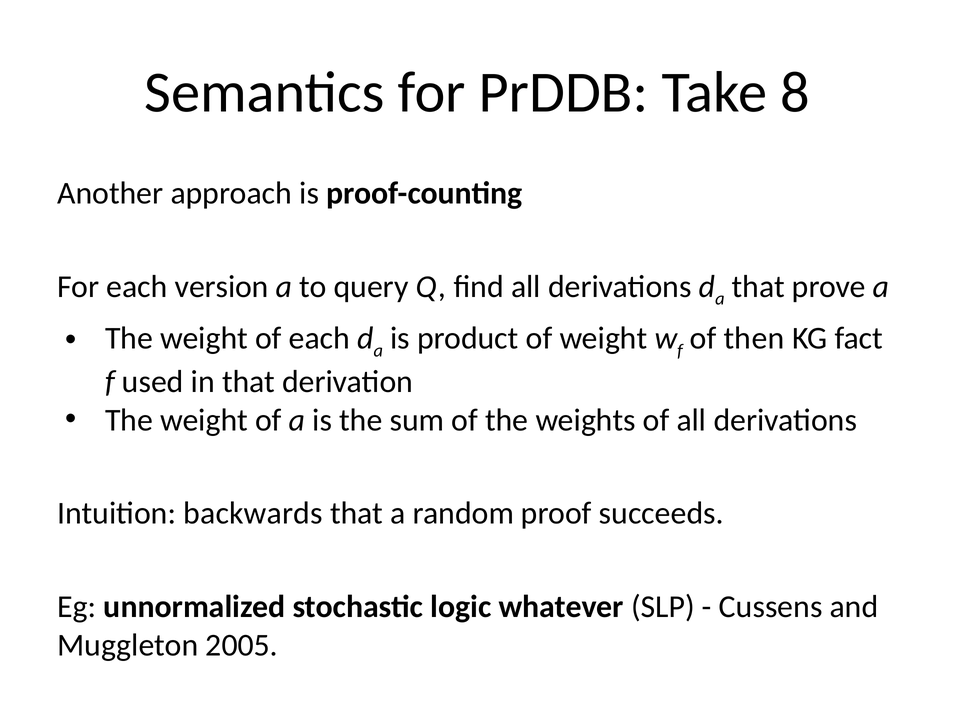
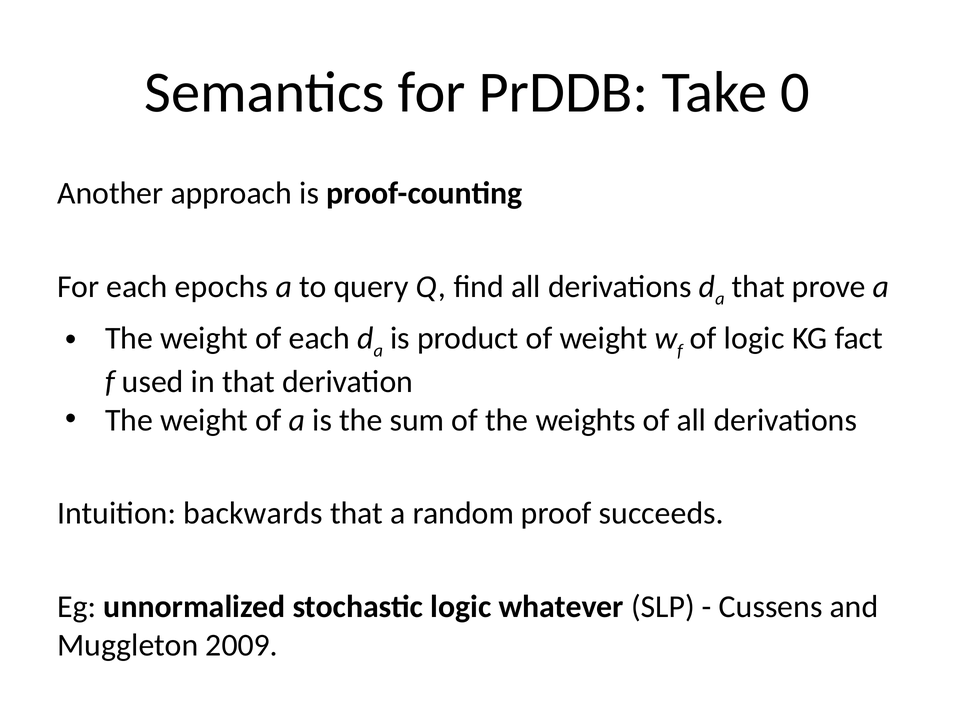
8: 8 -> 0 (795, 92)
version: version -> epochs (222, 287)
of then: then -> logic (754, 339)
2005: 2005 -> 2009 (242, 645)
